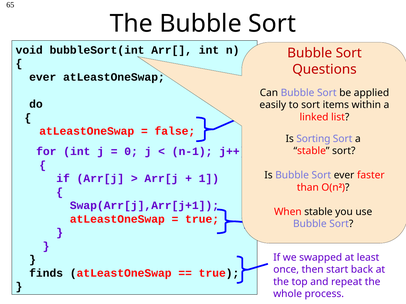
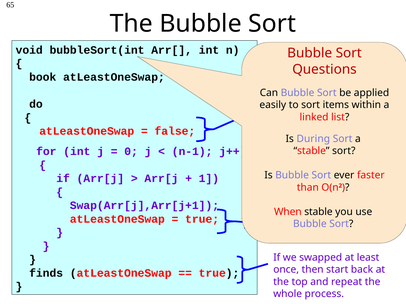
ever: ever -> book (43, 77)
Sorting: Sorting -> During (313, 139)
